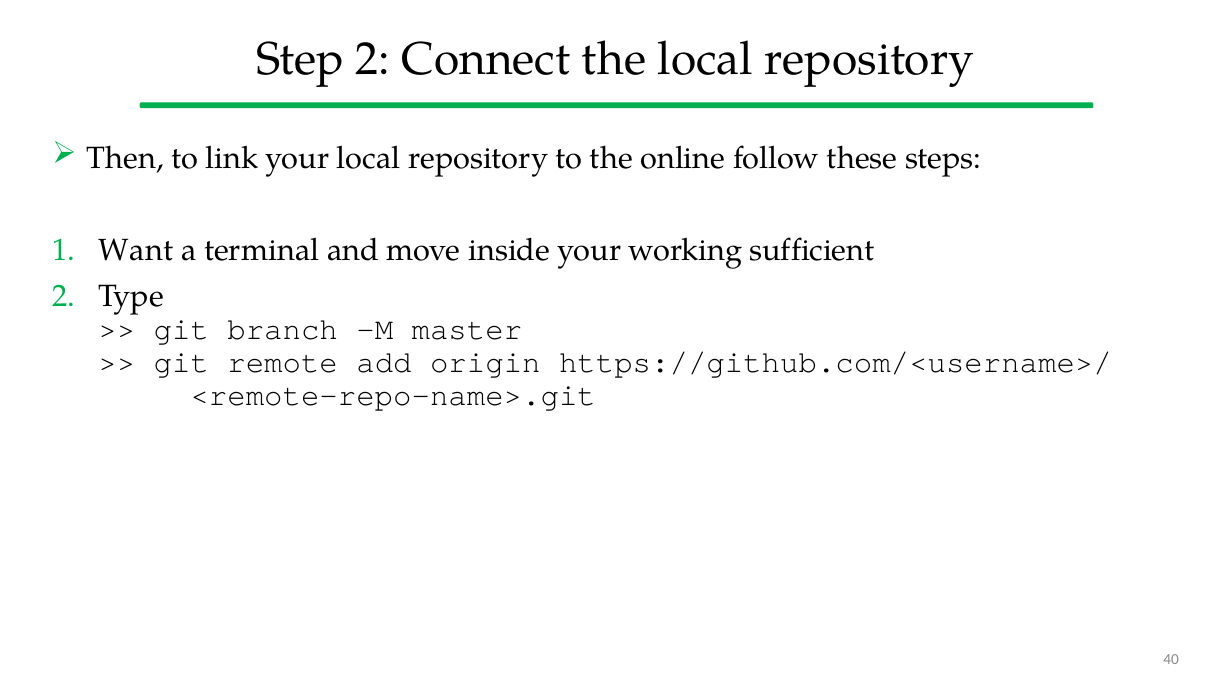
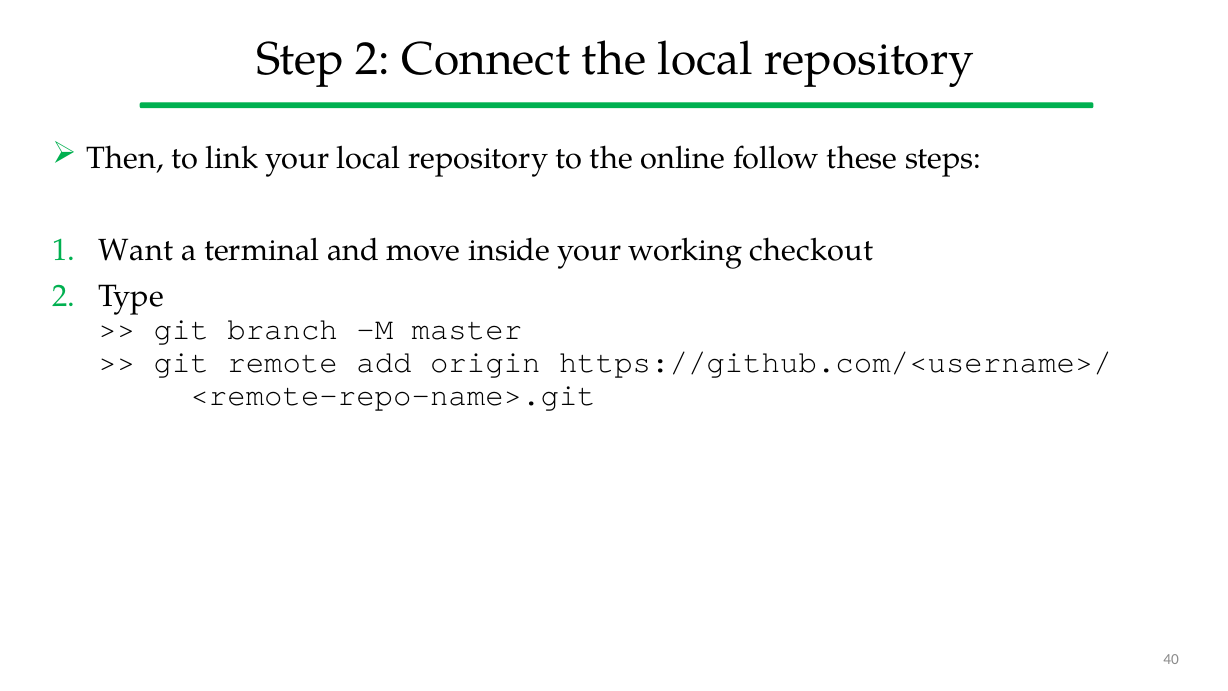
sufficient: sufficient -> checkout (812, 250)
